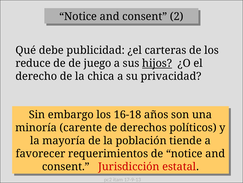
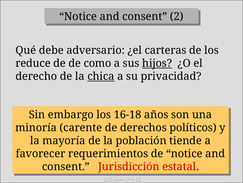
publicidad: publicidad -> adversario (96, 50)
juego: juego -> como (97, 63)
chica underline: none -> present (101, 76)
